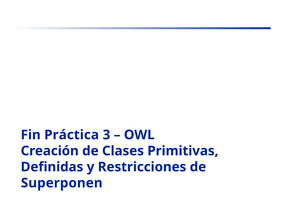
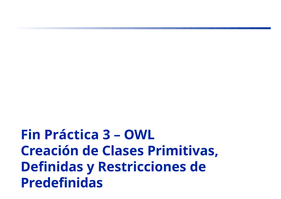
Superponen: Superponen -> Predefinidas (62, 183)
